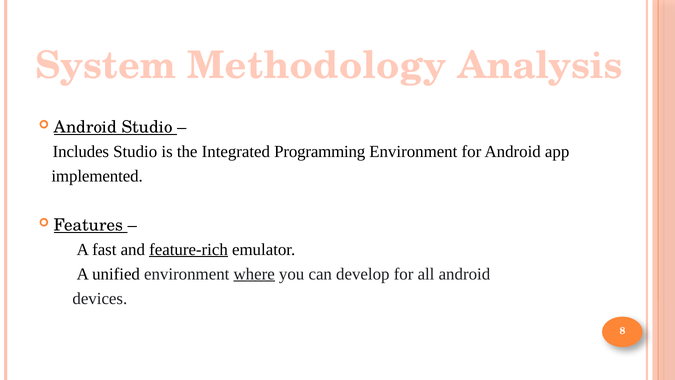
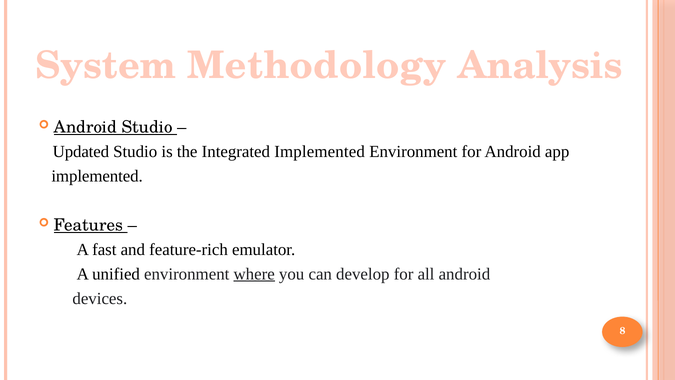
Includes: Includes -> Updated (81, 151)
Integrated Programming: Programming -> Implemented (320, 151)
feature-rich underline: present -> none (189, 249)
